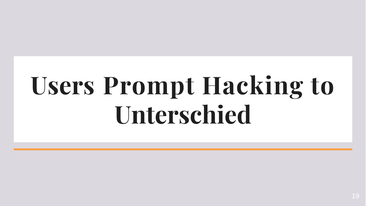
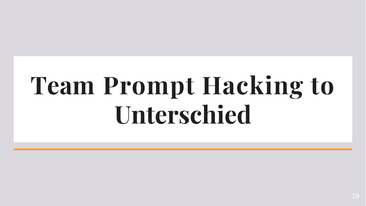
Users: Users -> Team (63, 86)
